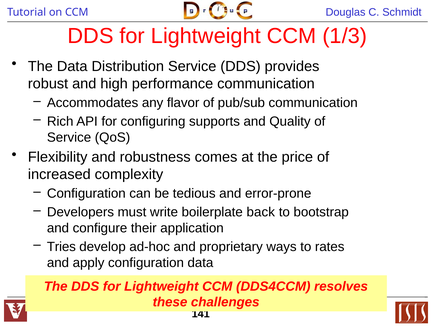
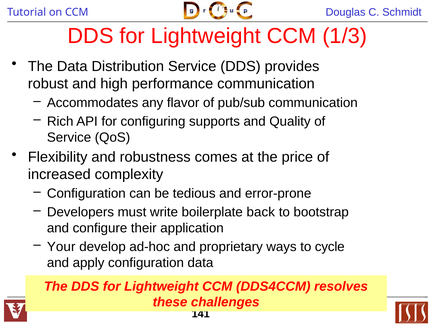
Tries: Tries -> Your (61, 247)
rates: rates -> cycle (330, 247)
